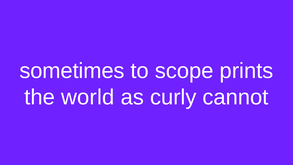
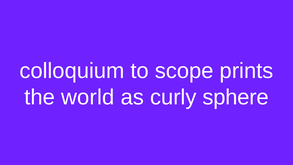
sometimes: sometimes -> colloquium (72, 71)
cannot: cannot -> sphere (236, 97)
